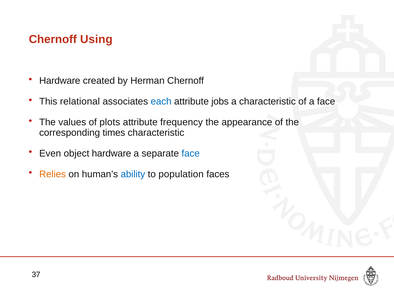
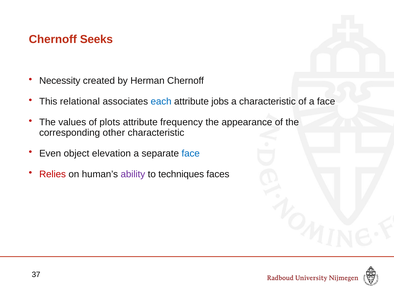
Using: Using -> Seeks (96, 39)
Hardware: Hardware -> Necessity (60, 81)
times: times -> other (114, 133)
object hardware: hardware -> elevation (111, 154)
Relies colour: orange -> red (53, 174)
ability colour: blue -> purple (133, 174)
population: population -> techniques (181, 174)
